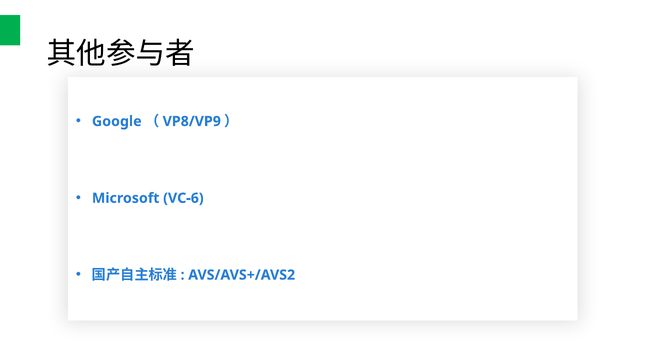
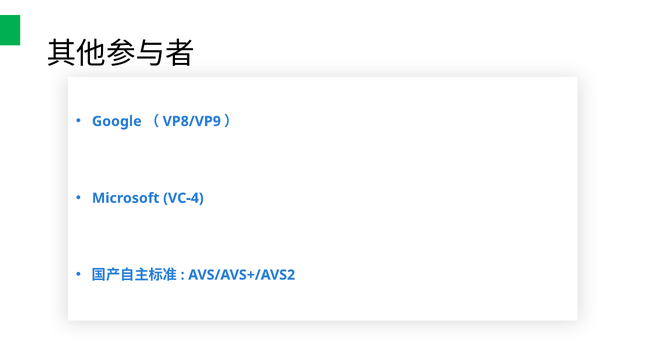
VC-6: VC-6 -> VC-4 (183, 198)
